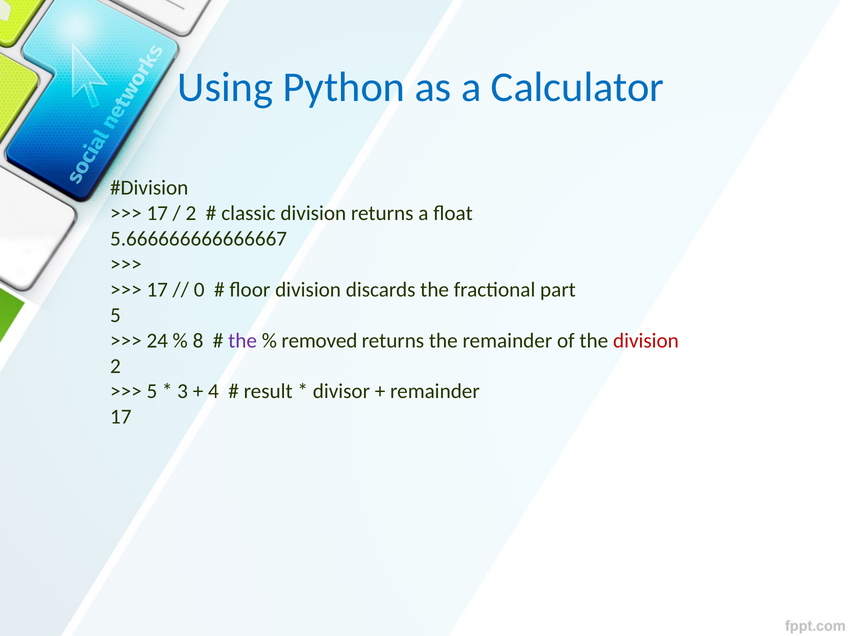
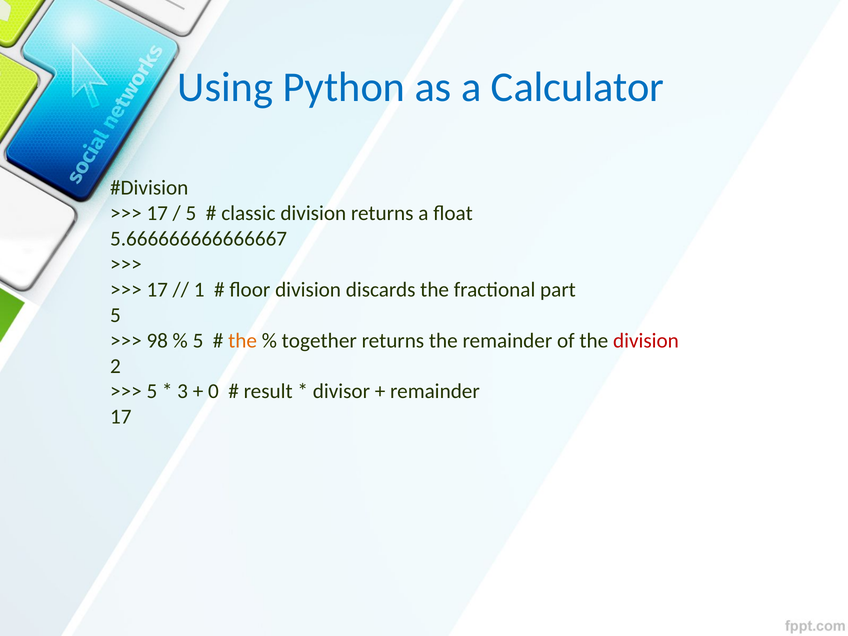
2: 2 -> 5 (191, 213)
0: 0 -> 1 (199, 290)
24: 24 -> 98 (157, 341)
8: 8 -> 5 (198, 341)
the colour: purple -> orange (243, 341)
removed: removed -> together (319, 341)
4: 4 -> 0 (213, 391)
